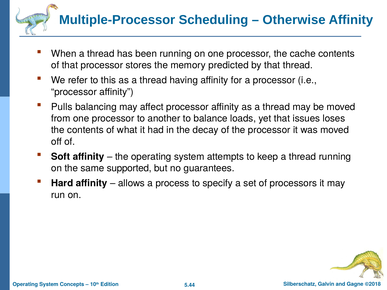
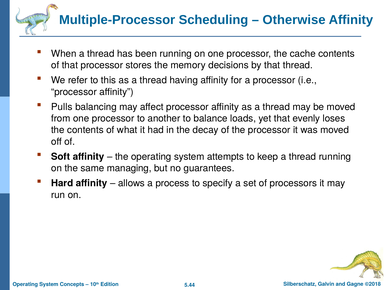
predicted: predicted -> decisions (229, 65)
issues: issues -> evenly (306, 119)
supported: supported -> managing (129, 168)
